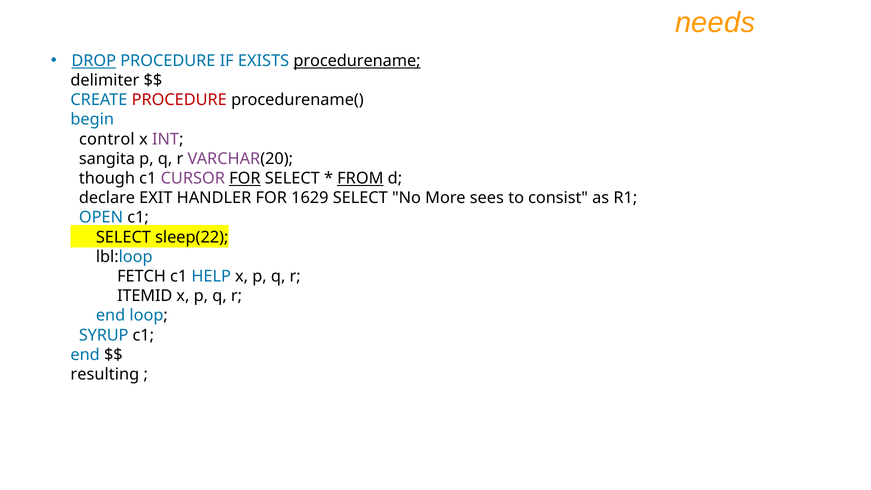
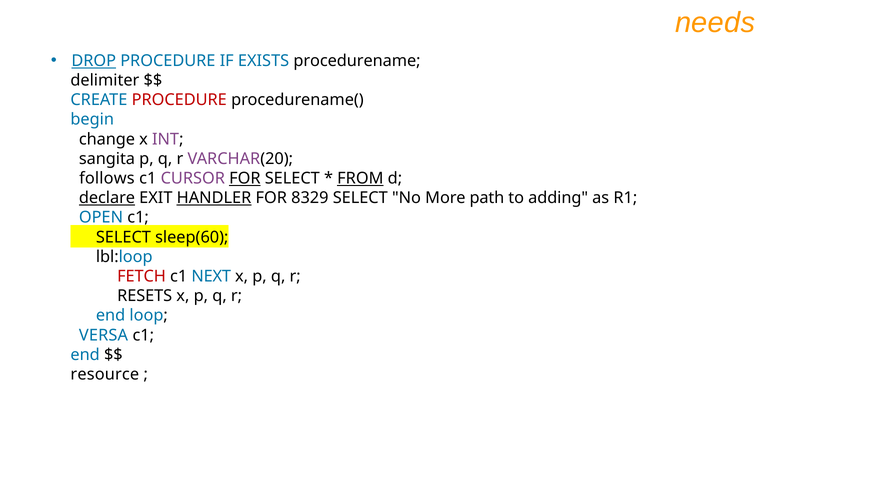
procedurename underline: present -> none (357, 61)
control: control -> change (107, 139)
though: though -> follows (107, 178)
declare underline: none -> present (107, 198)
HANDLER underline: none -> present (214, 198)
1629: 1629 -> 8329 (310, 198)
sees: sees -> path (487, 198)
consist: consist -> adding (558, 198)
sleep(22: sleep(22 -> sleep(60 (192, 237)
FETCH colour: black -> red (142, 276)
HELP: HELP -> NEXT (211, 276)
ITEMID: ITEMID -> RESETS (145, 296)
SYRUP: SYRUP -> VERSA (104, 335)
resulting: resulting -> resource (105, 374)
